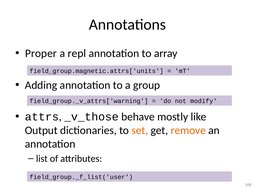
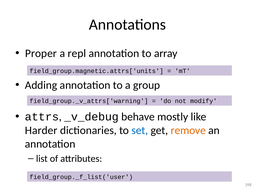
_v_those: _v_those -> _v_debug (91, 117)
Output: Output -> Harder (41, 131)
set colour: orange -> blue (140, 131)
